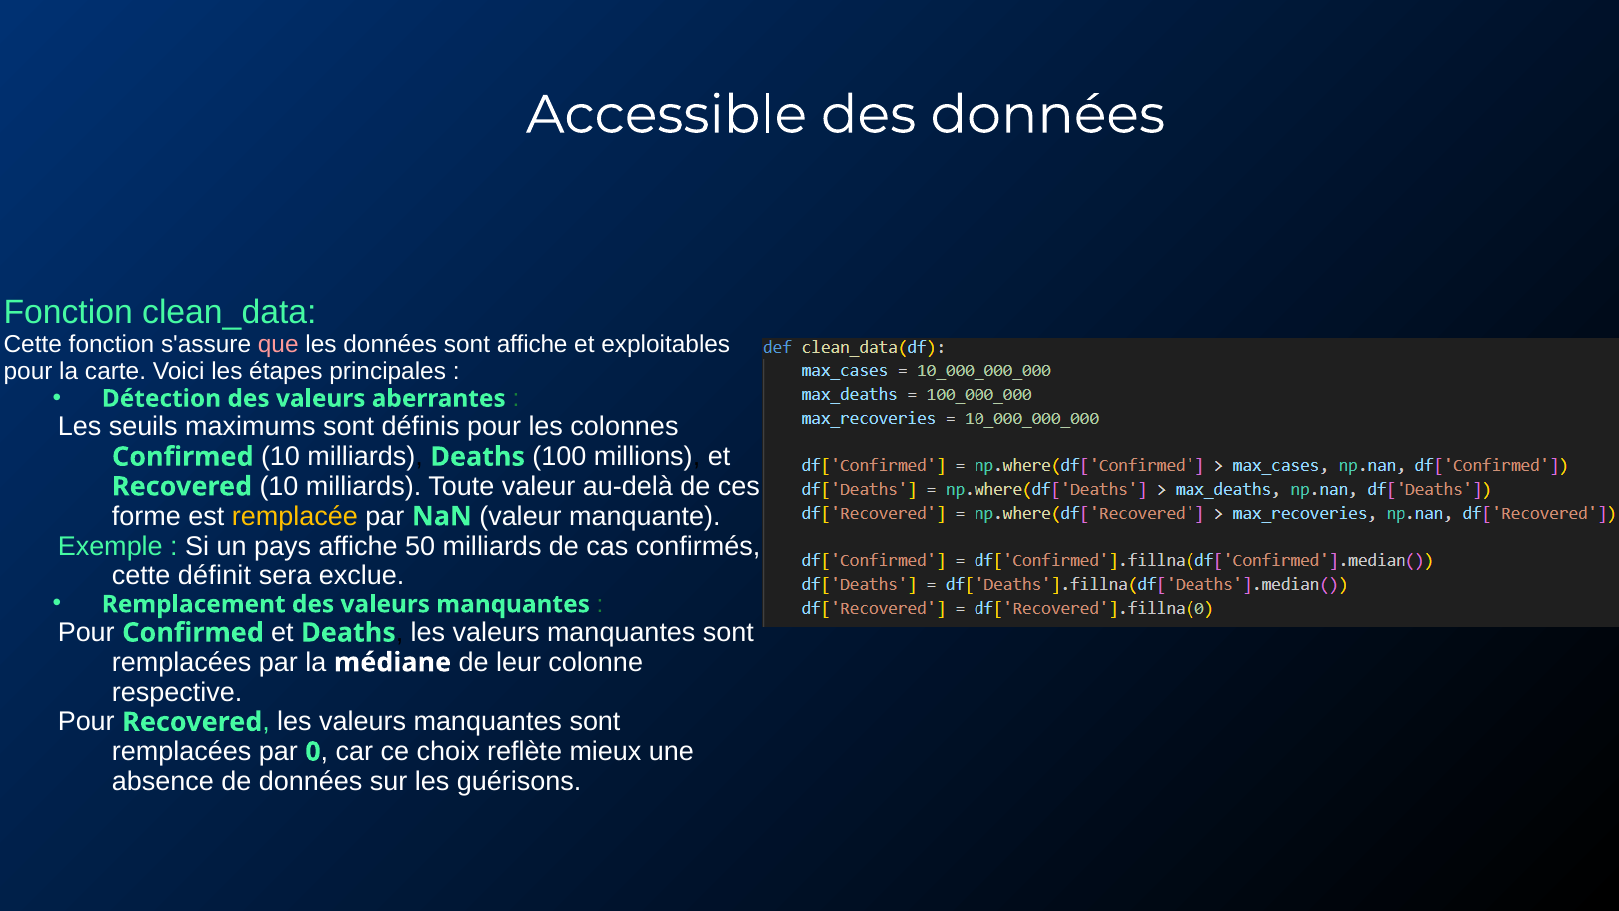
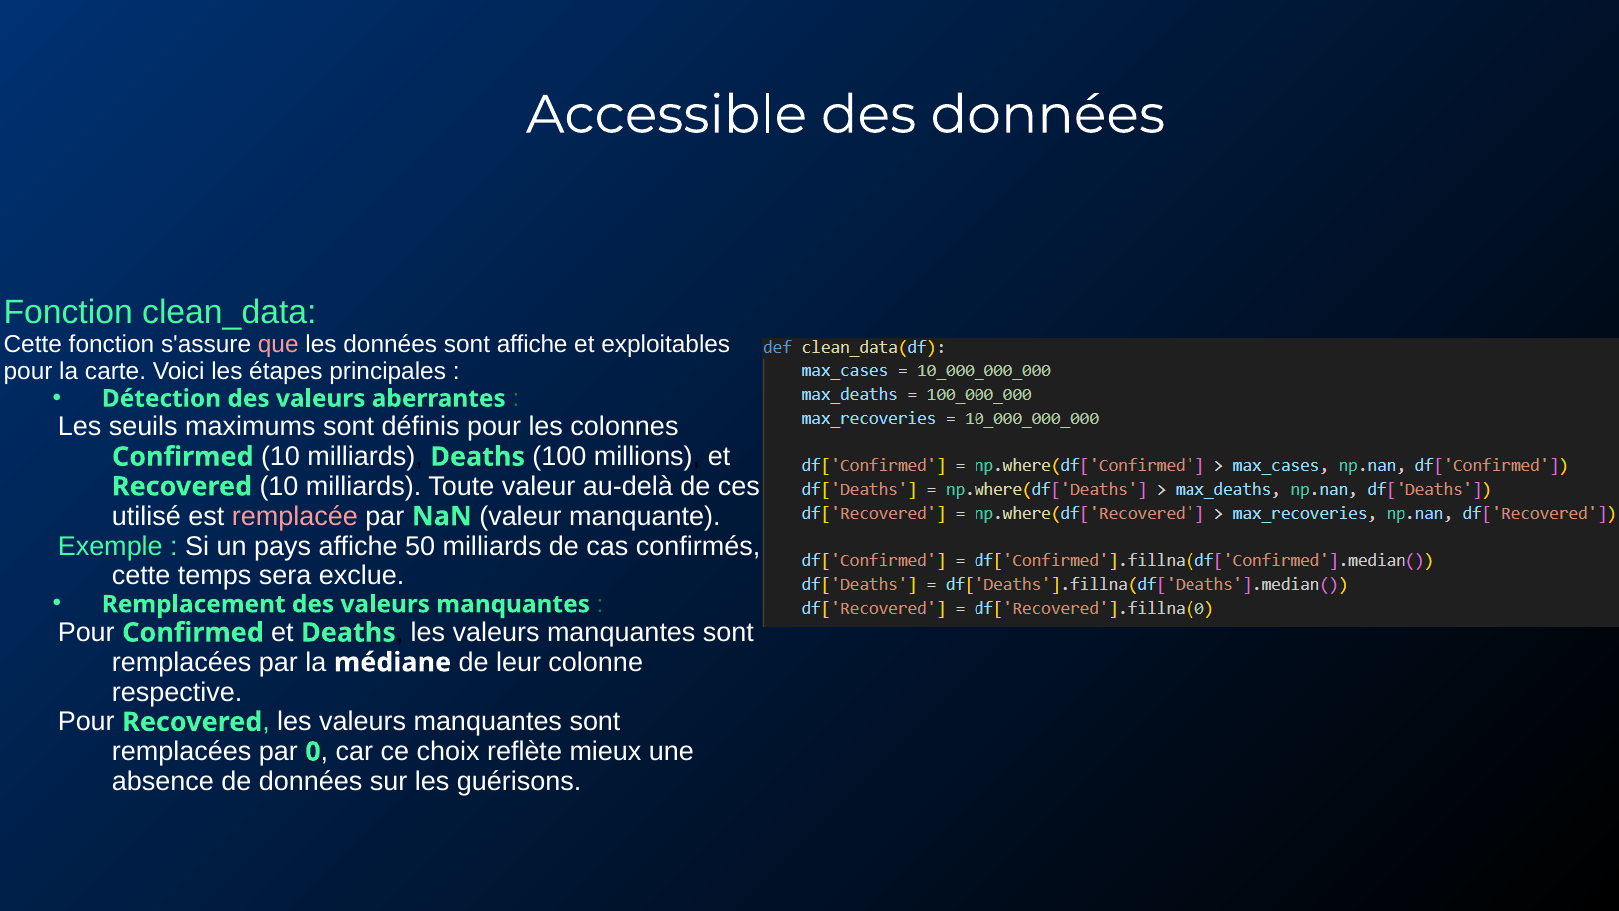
forme: forme -> utilisé (146, 516)
remplacée colour: yellow -> pink (295, 516)
définit: définit -> temps (215, 576)
